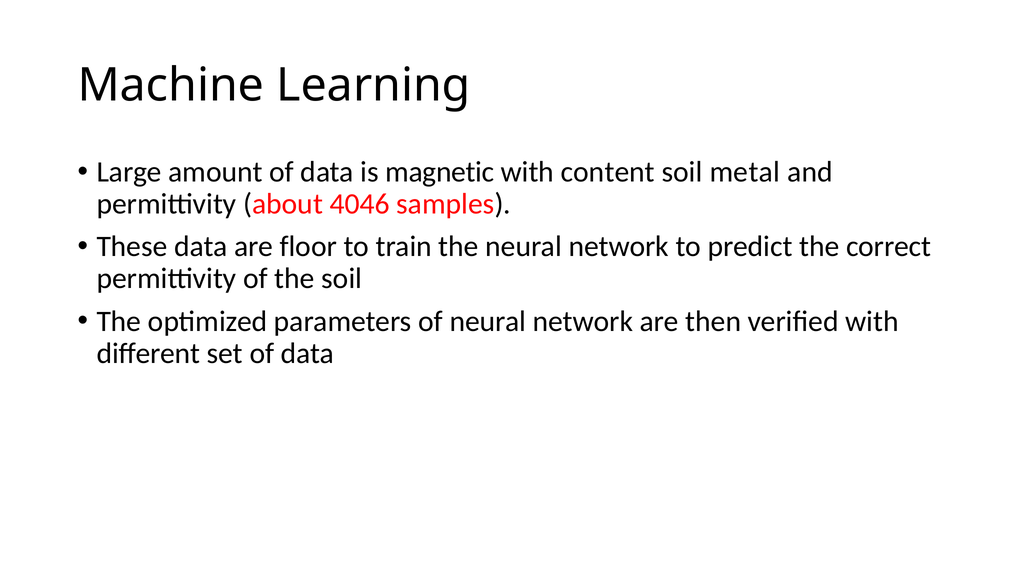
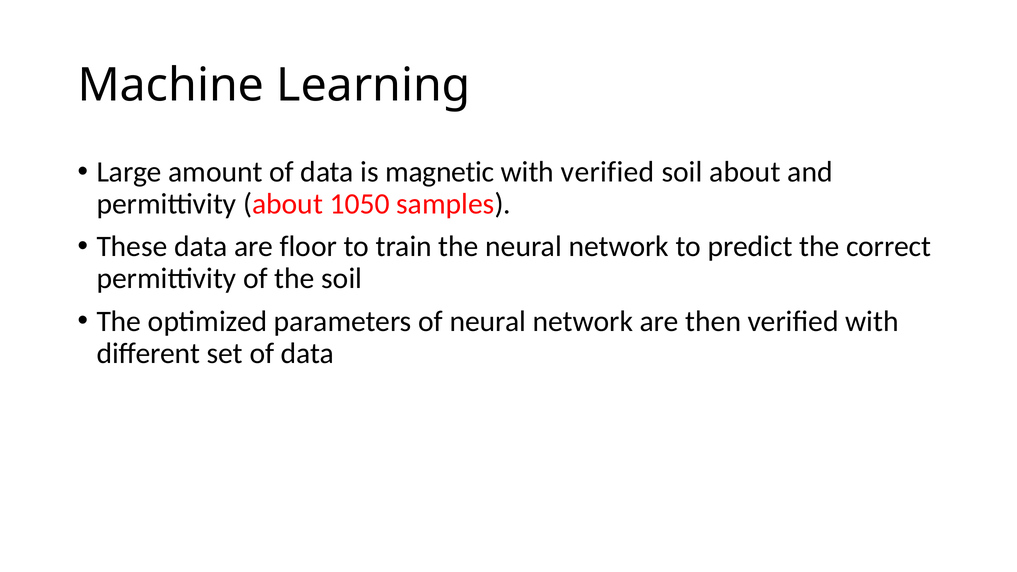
with content: content -> verified (608, 172)
soil metal: metal -> about (745, 172)
4046: 4046 -> 1050 (360, 204)
